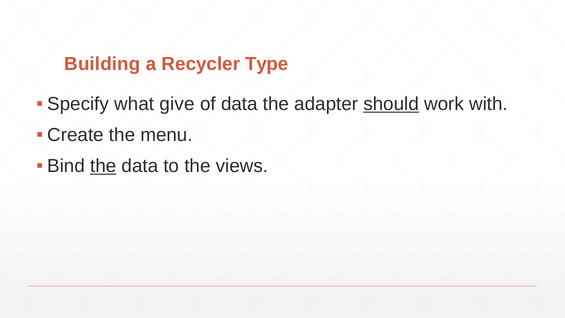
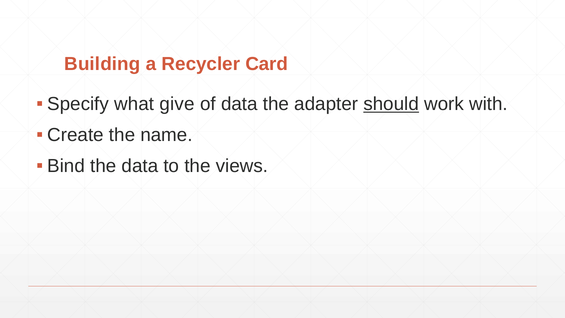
Type: Type -> Card (267, 64)
menu: menu -> name (167, 135)
the underline: present -> none (103, 166)
